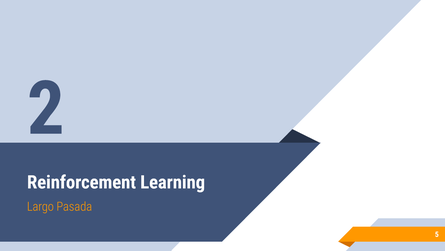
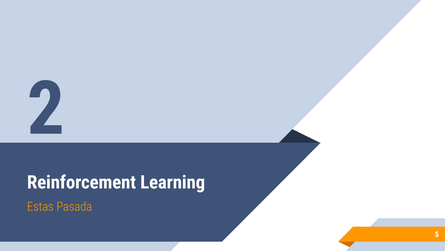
Largo: Largo -> Estas (40, 206)
